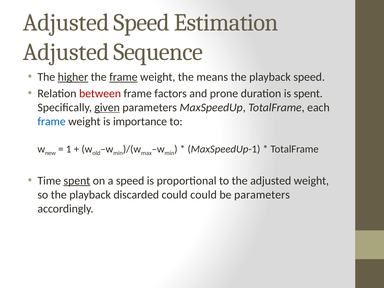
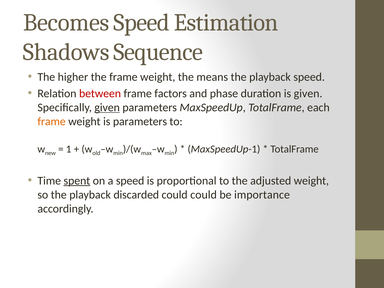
Adjusted: Adjusted -> Becomes (66, 23)
Adjusted: Adjusted -> Shadows (66, 52)
higher underline: present -> none (73, 77)
frame underline: present -> none (123, 77)
prone: prone -> phase (224, 93)
is spent: spent -> given (308, 93)
frame colour: blue -> orange (52, 122)
is importance: importance -> parameters (140, 122)
be parameters: parameters -> importance (262, 195)
